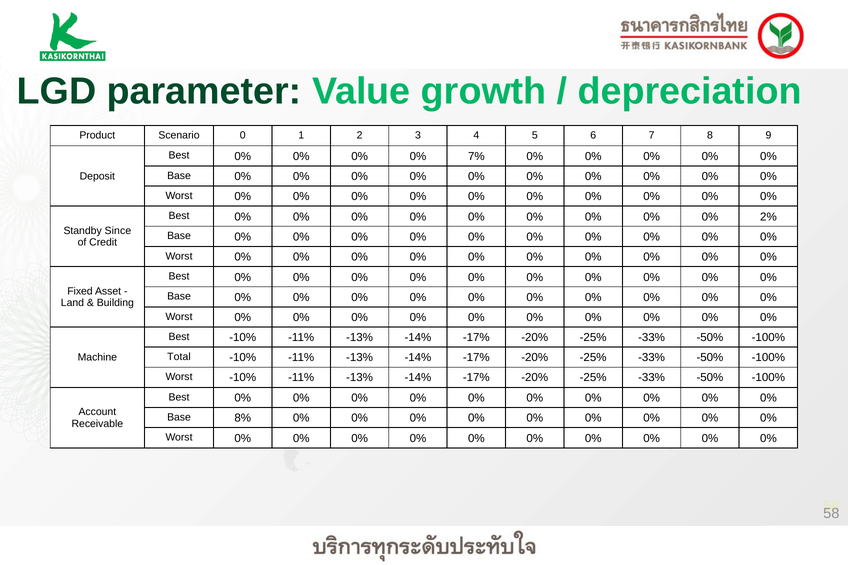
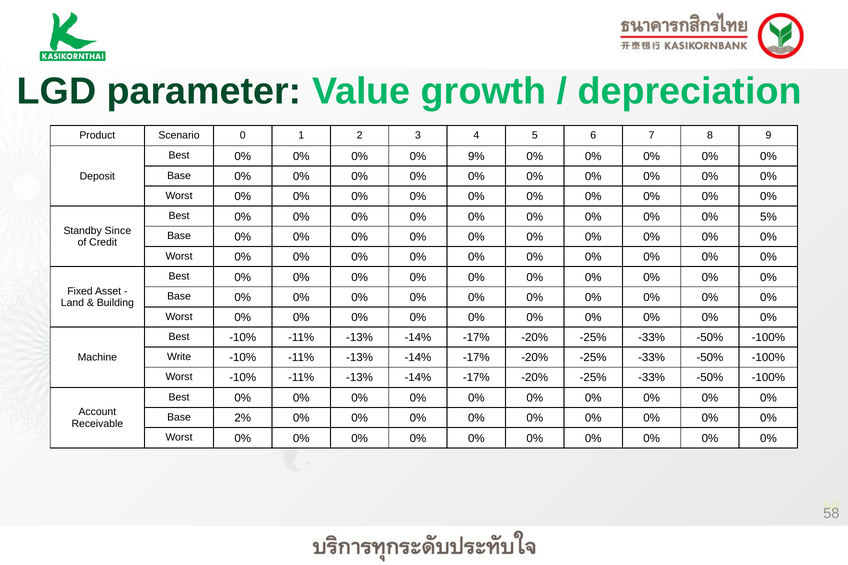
7%: 7% -> 9% (476, 156)
2%: 2% -> 5% (768, 217)
Total: Total -> Write (179, 357)
8%: 8% -> 2% (243, 418)
